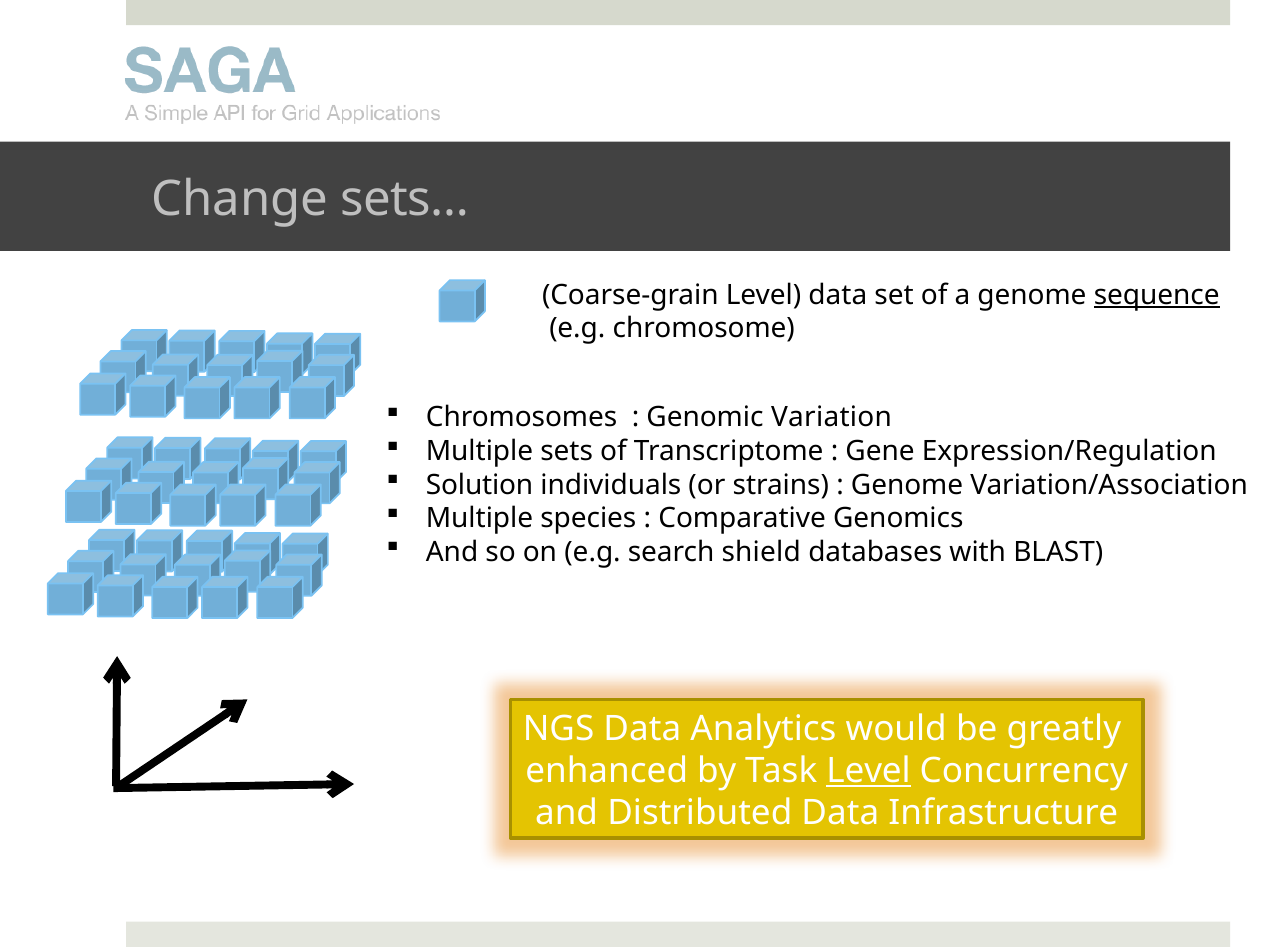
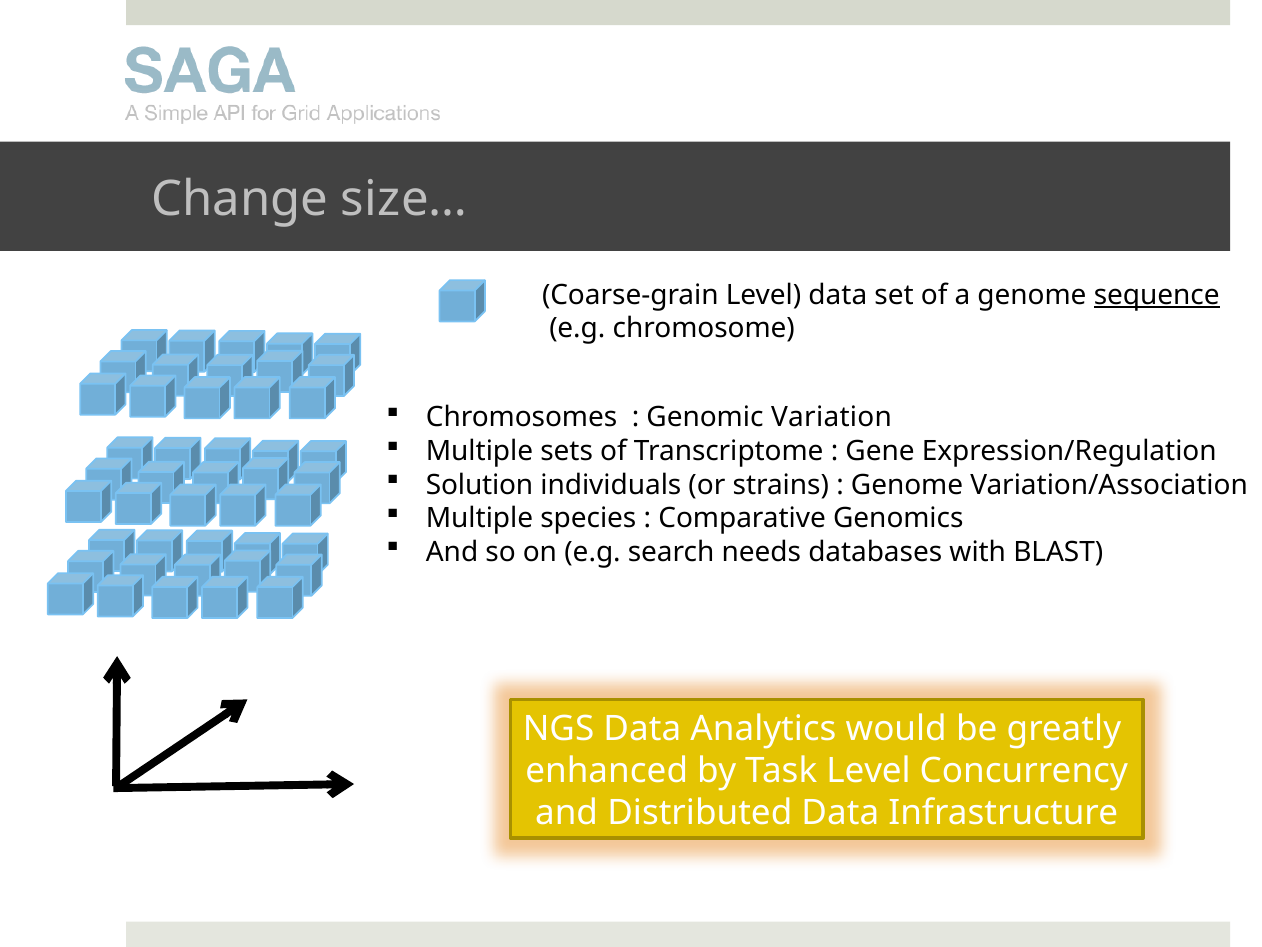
sets…: sets… -> size… (404, 200)
shield: shield -> needs (761, 552)
Level underline: present -> none (869, 771)
